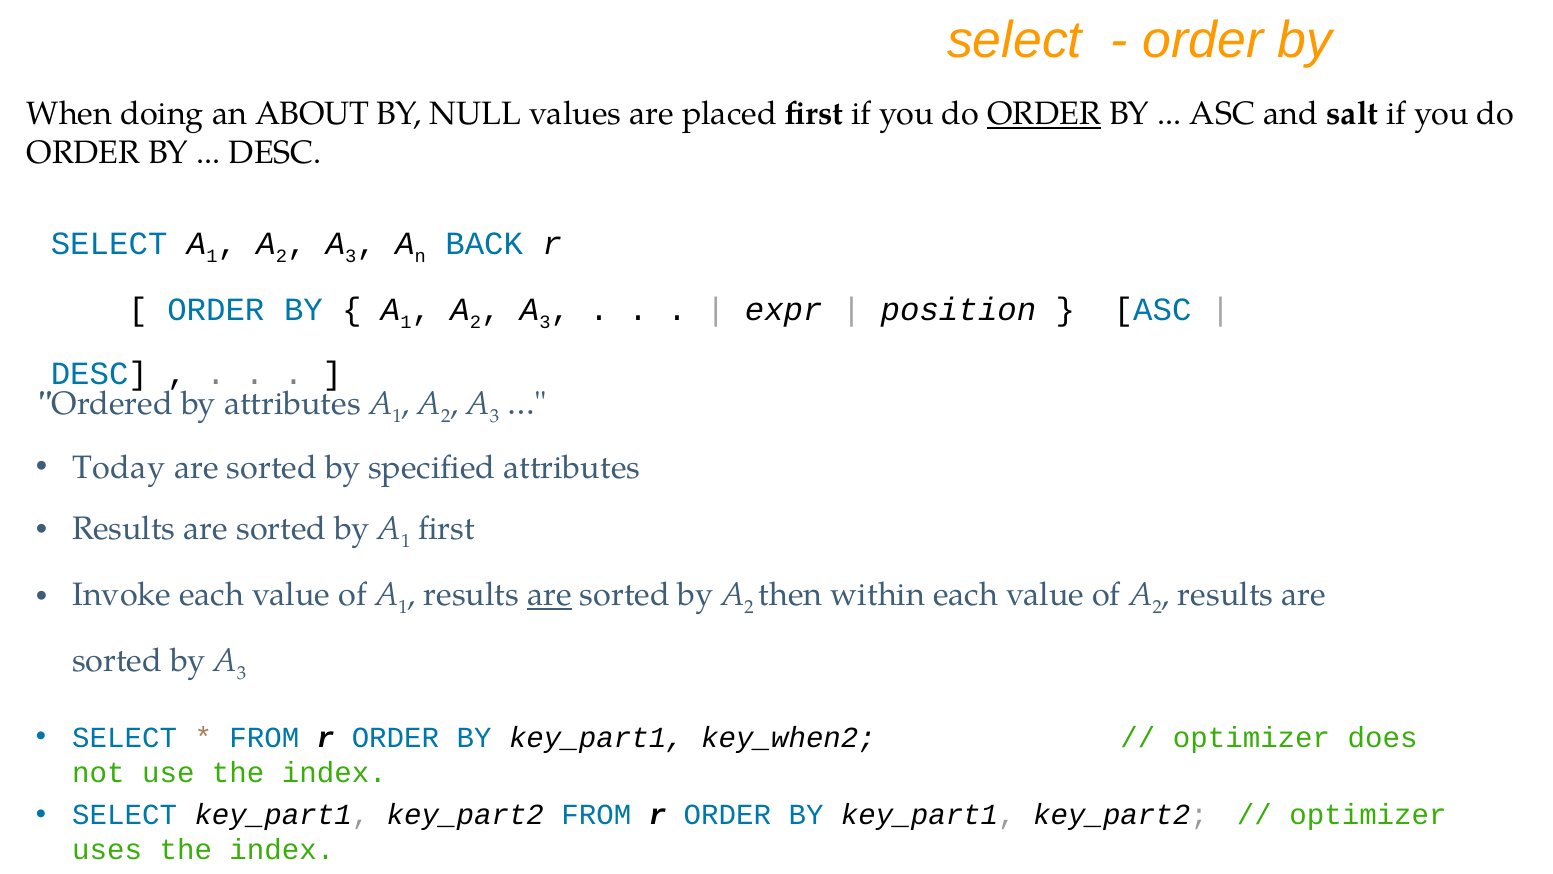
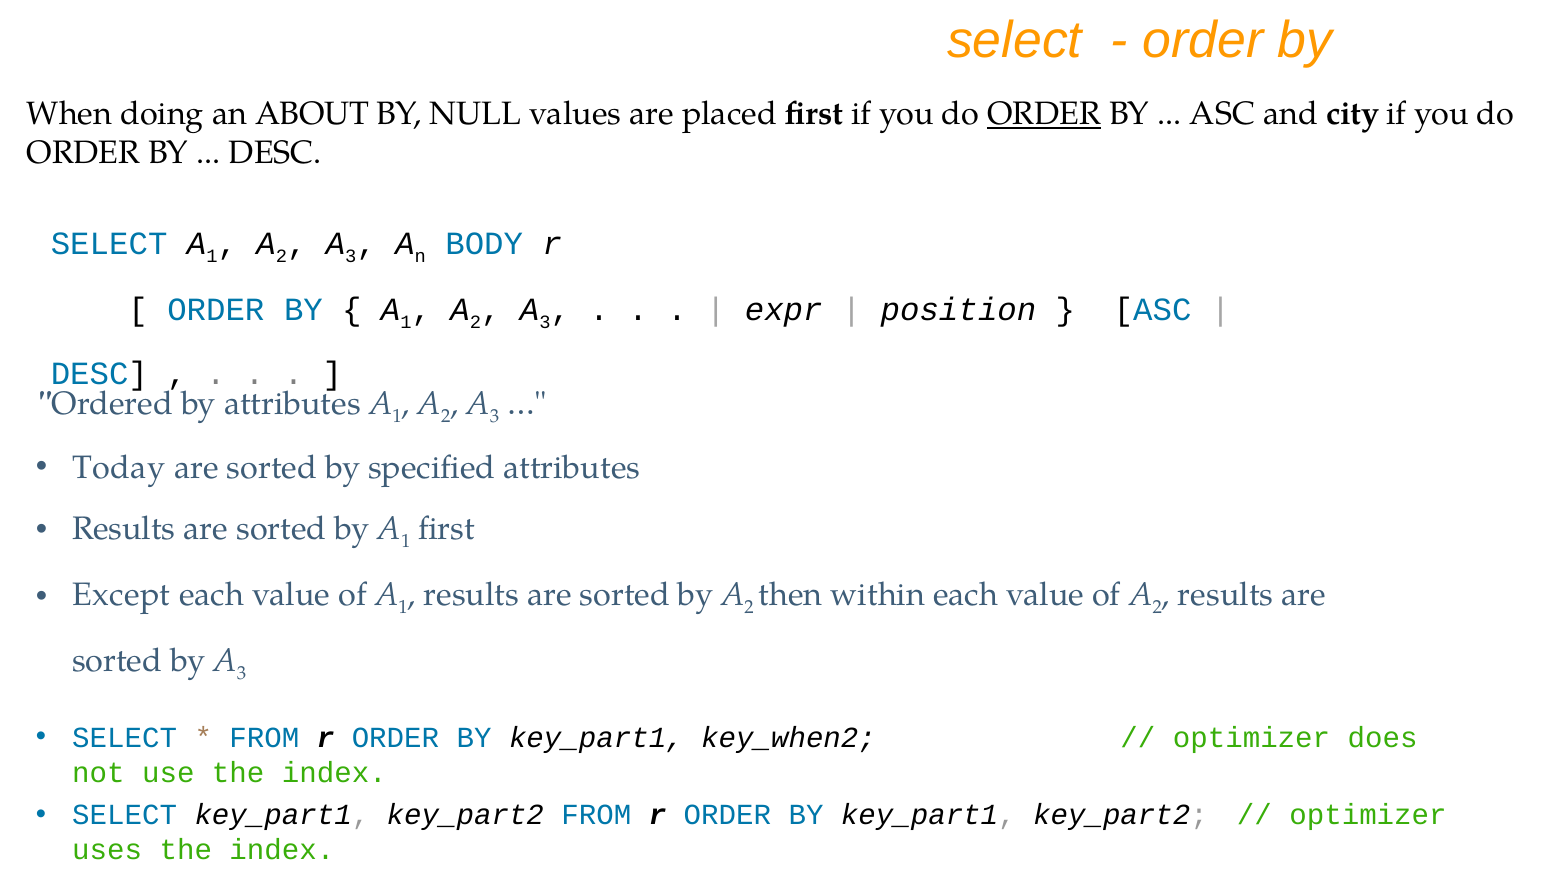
salt: salt -> city (1353, 114)
BACK: BACK -> BODY (484, 244)
Invoke: Invoke -> Except (121, 594)
are underline: present -> none (549, 594)
